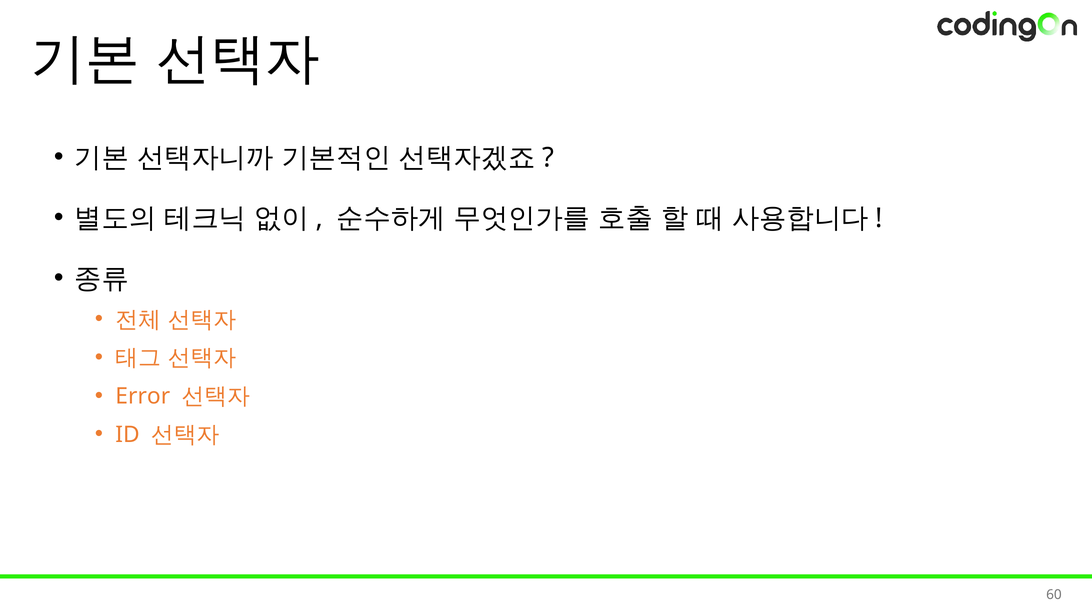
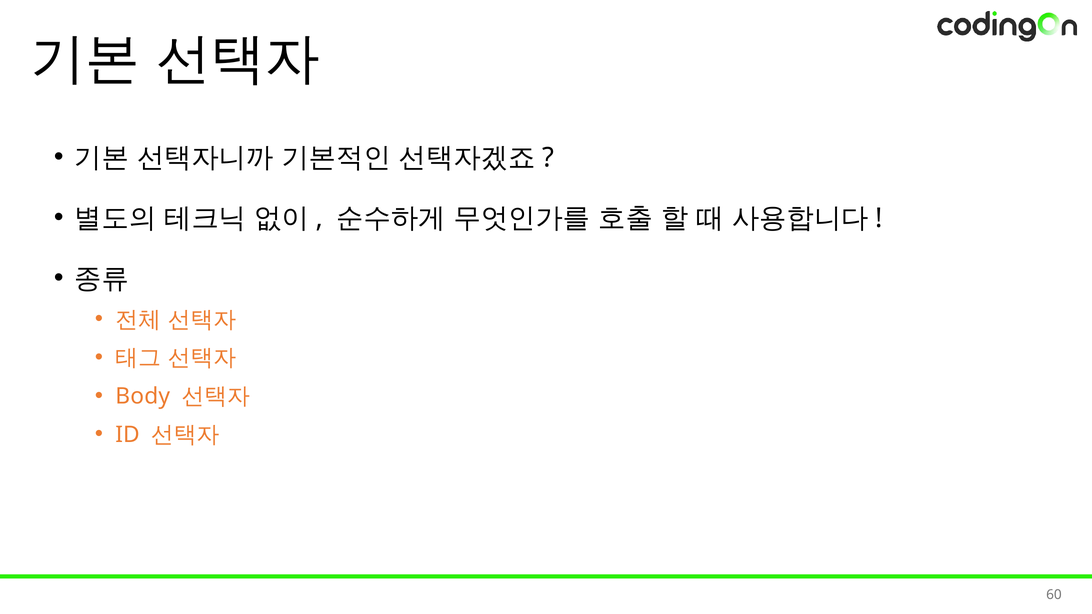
Error: Error -> Body (143, 397)
